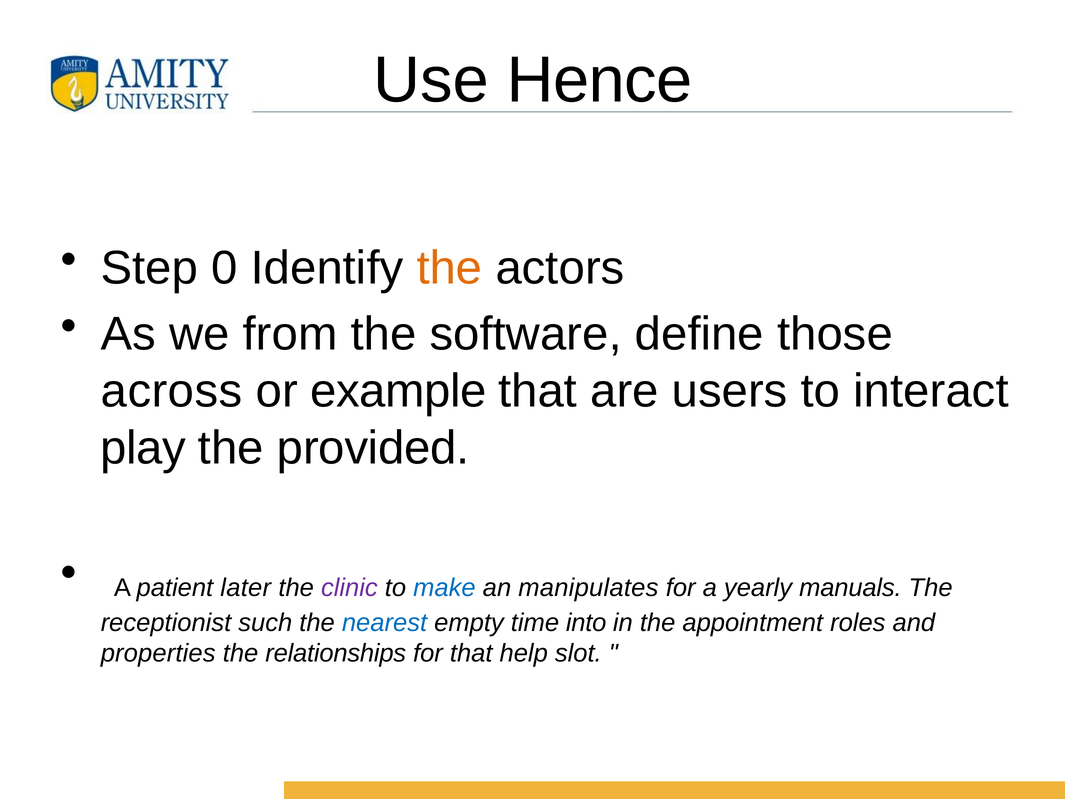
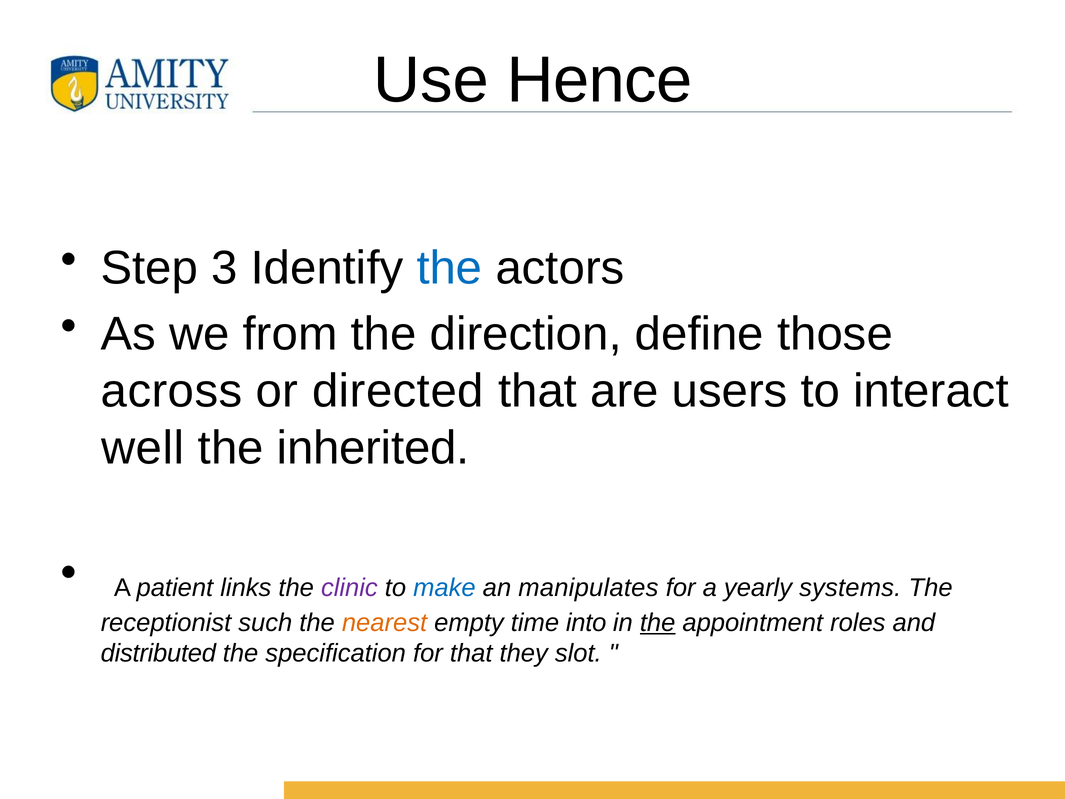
0: 0 -> 3 (224, 268)
the colour: orange -> blue (449, 268)
software: software -> direction (526, 334)
example: example -> directed (398, 391)
play: play -> well (143, 448)
provided: provided -> inherited (373, 448)
later: later -> links (246, 588)
manuals: manuals -> systems (850, 588)
nearest colour: blue -> orange (385, 623)
the underline: none -> present (658, 623)
properties: properties -> distributed (158, 653)
relationships: relationships -> specification (336, 653)
help: help -> they (524, 653)
